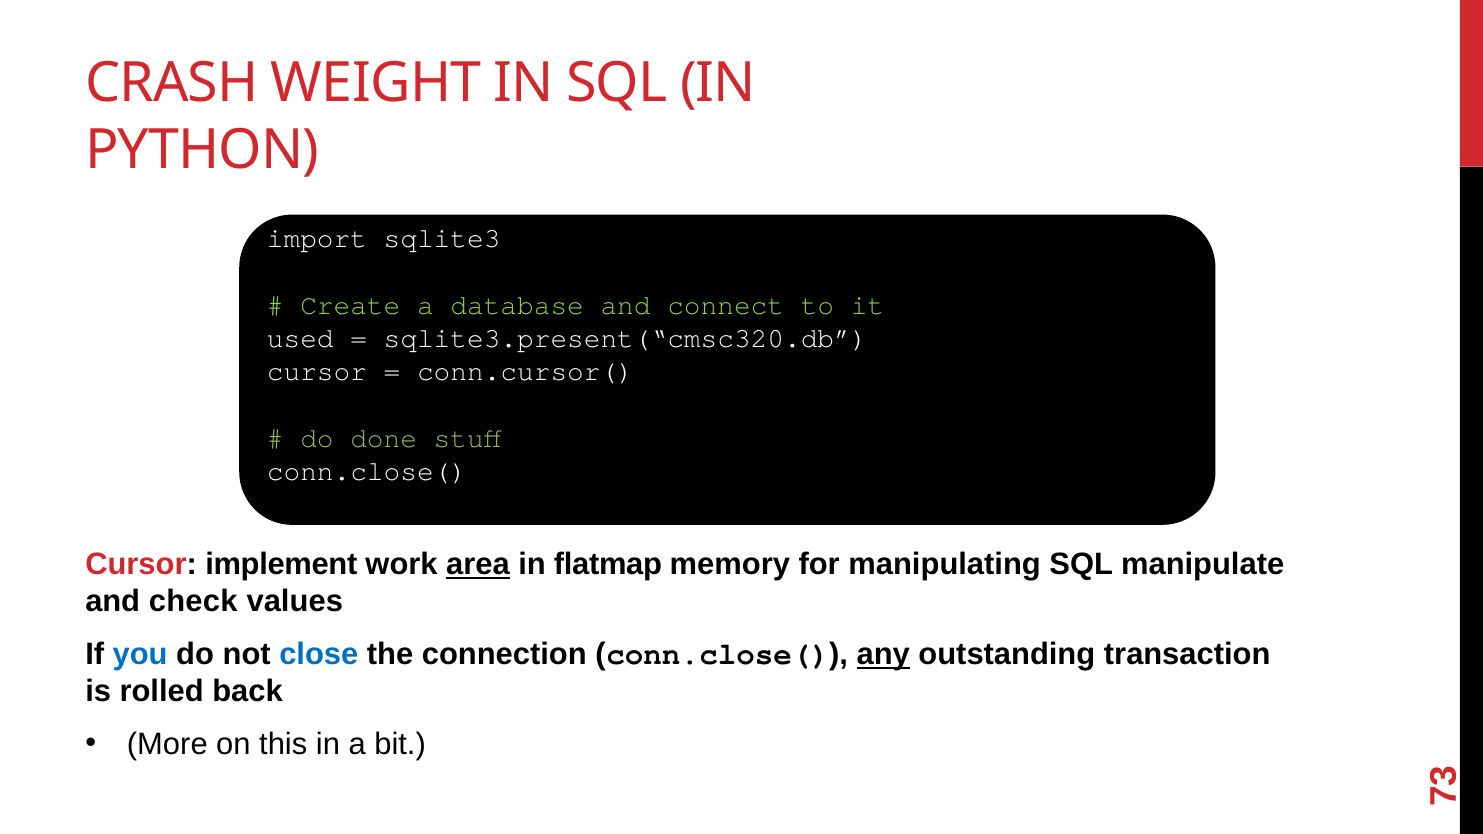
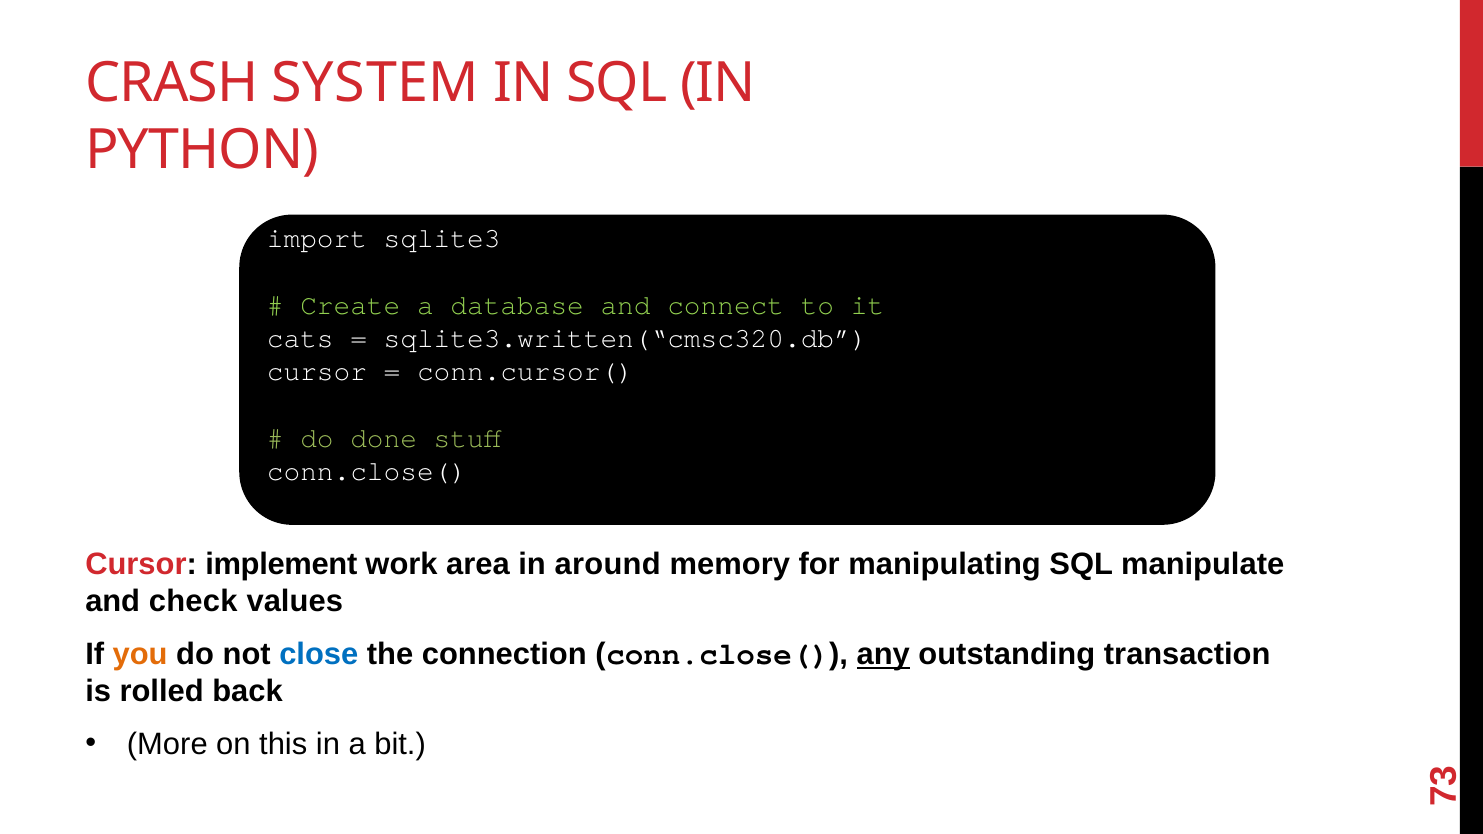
WEIGHT: WEIGHT -> SYSTEM (376, 84)
used: used -> cats (300, 338)
sqlite3.present(“cmsc320.db: sqlite3.present(“cmsc320.db -> sqlite3.written(“cmsc320.db (626, 338)
area underline: present -> none (478, 565)
flatmap: flatmap -> around (608, 565)
you colour: blue -> orange (140, 655)
